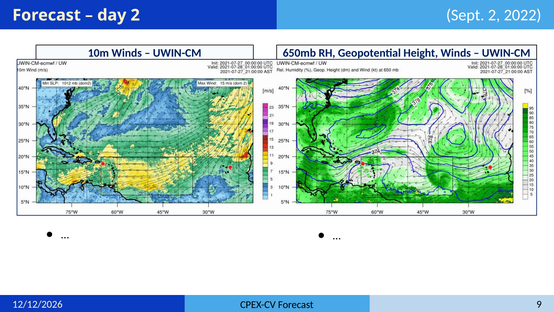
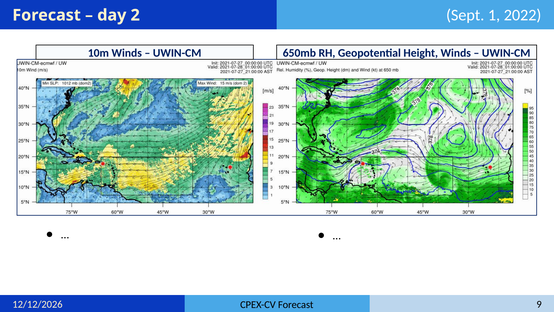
Sept 2: 2 -> 1 (494, 15)
